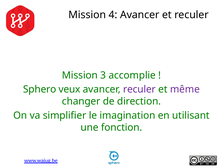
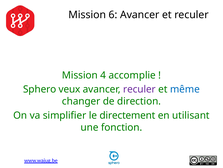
4: 4 -> 6 (113, 15)
3: 3 -> 4 (103, 75)
même colour: purple -> blue (185, 89)
imagination: imagination -> directement (127, 115)
